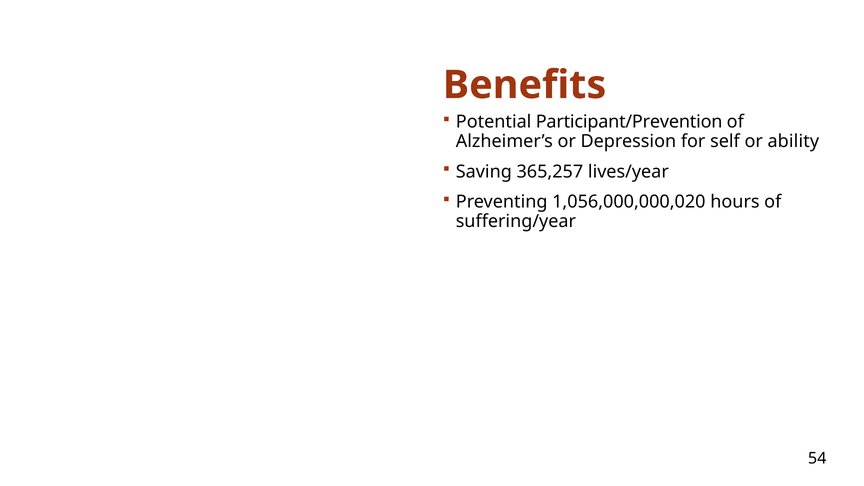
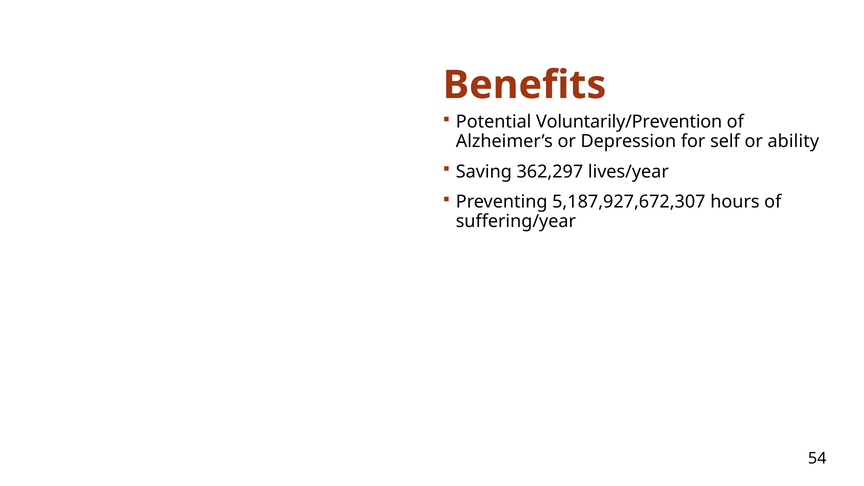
Participant/Prevention: Participant/Prevention -> Voluntarily/Prevention (629, 122)
365,257: 365,257 -> 362,297 (550, 172)
1,056,000,000,020: 1,056,000,000,020 -> 5,187,927,672,307 (629, 202)
